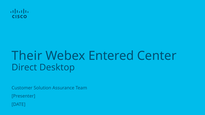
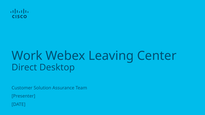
Their: Their -> Work (27, 56)
Entered: Entered -> Leaving (111, 56)
